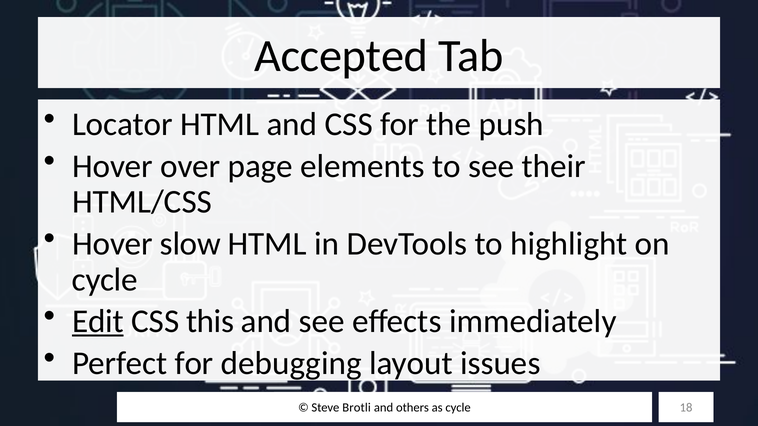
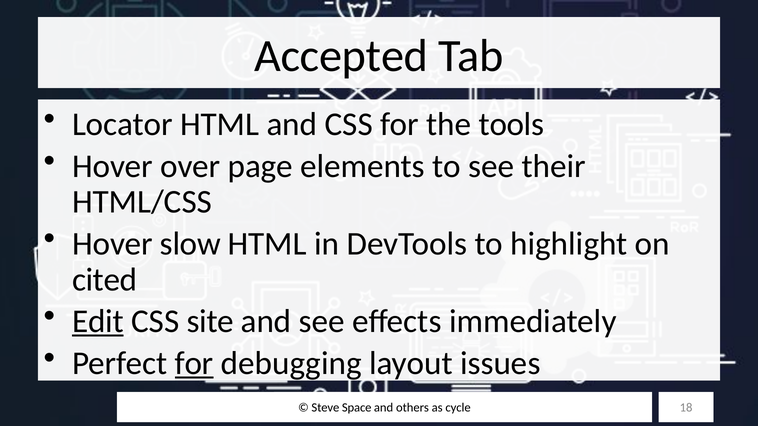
push: push -> tools (511, 125)
cycle: cycle -> cited (105, 280)
this: this -> site (210, 322)
for underline: none -> present (194, 364)
Brotli: Brotli -> Space (357, 408)
